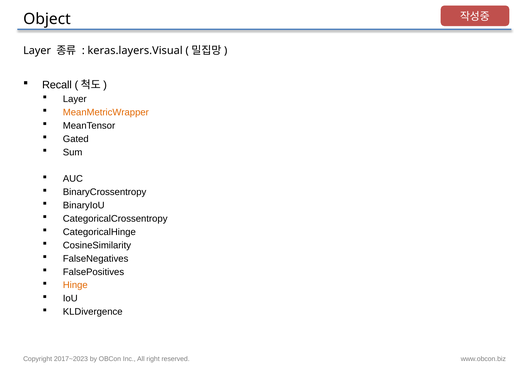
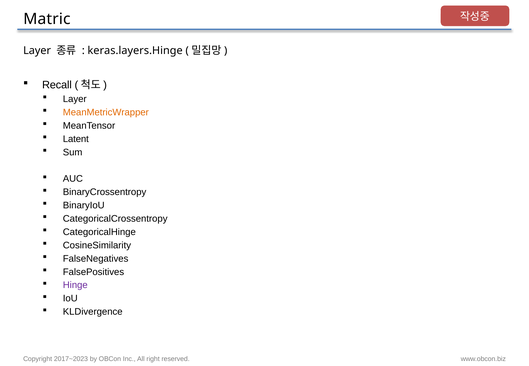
Object: Object -> Matric (47, 19)
keras.layers.Visual: keras.layers.Visual -> keras.layers.Hinge (135, 51)
Gated: Gated -> Latent (76, 139)
Hinge colour: orange -> purple (75, 285)
